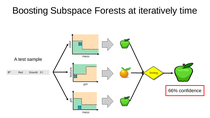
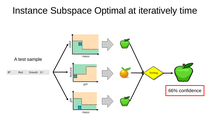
Boosting: Boosting -> Instance (30, 11)
Forests: Forests -> Optimal (110, 11)
